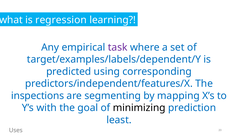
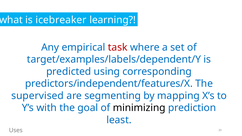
regression: regression -> icebreaker (61, 20)
task colour: purple -> red (118, 47)
inspections: inspections -> supervised (38, 96)
